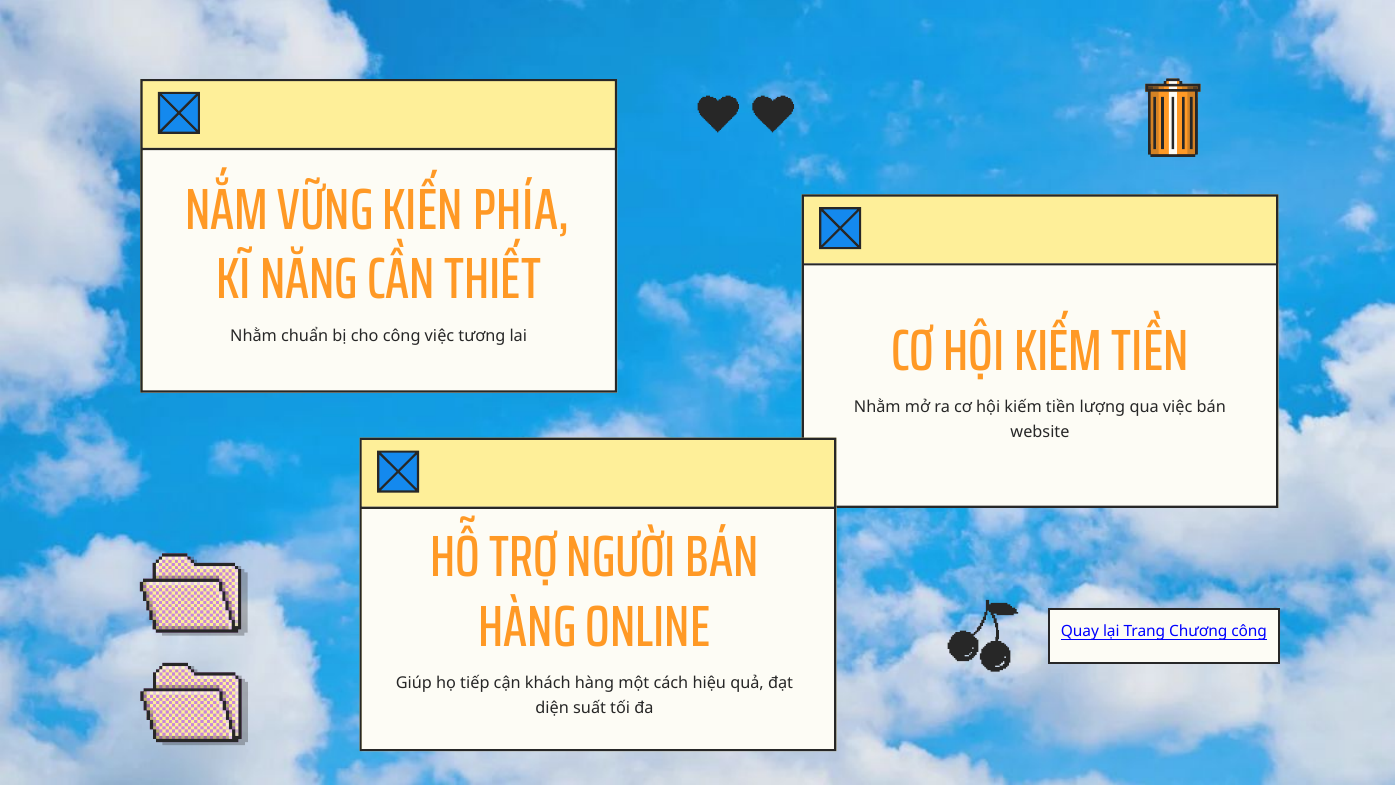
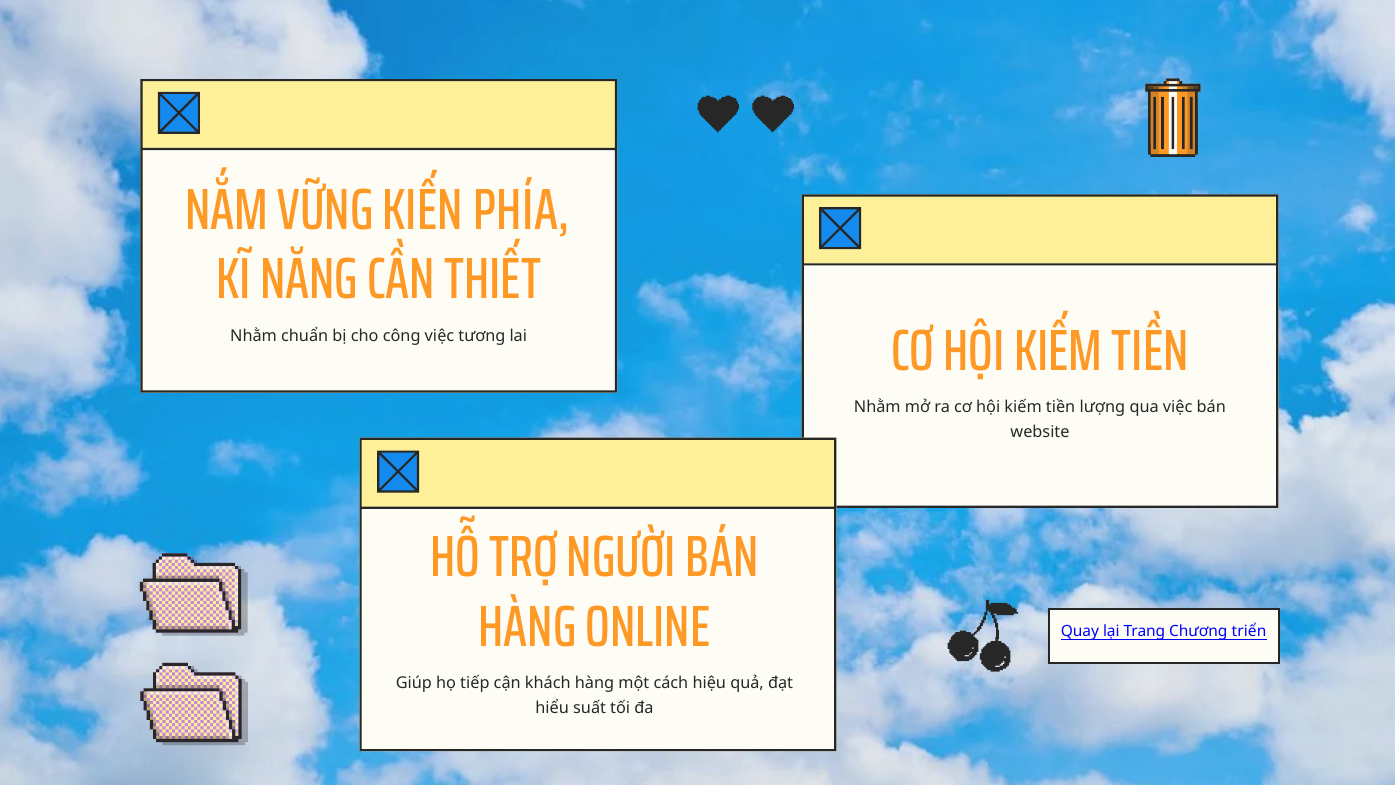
Chương công: công -> triển (1249, 632)
diện: diện -> hiểu (552, 707)
